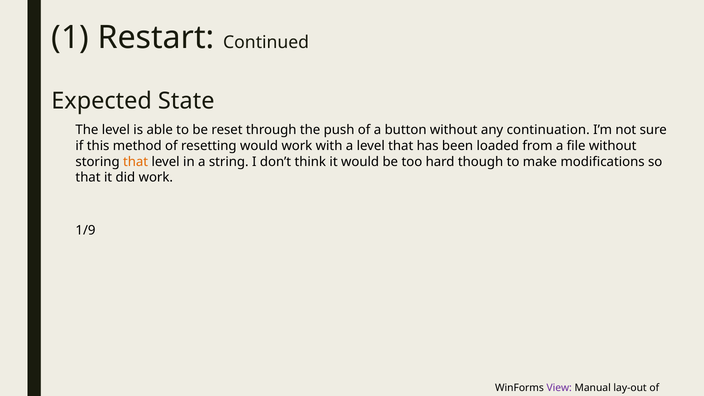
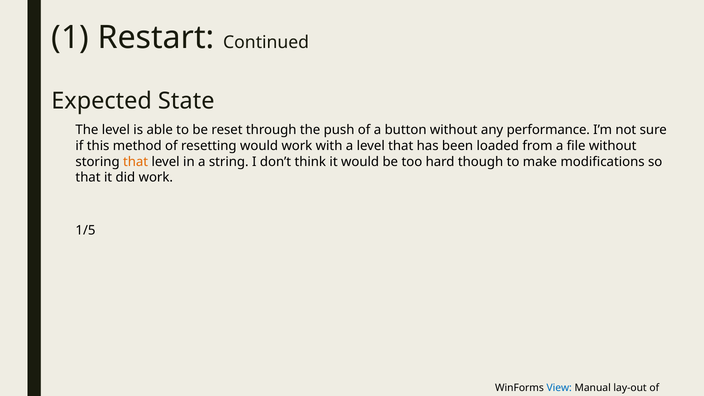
continuation: continuation -> performance (548, 130)
1/9: 1/9 -> 1/5 (85, 230)
View colour: purple -> blue (559, 388)
